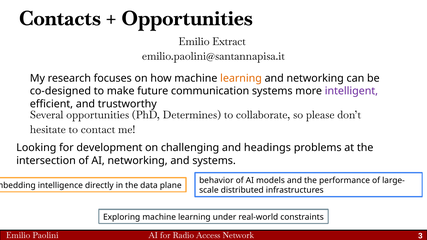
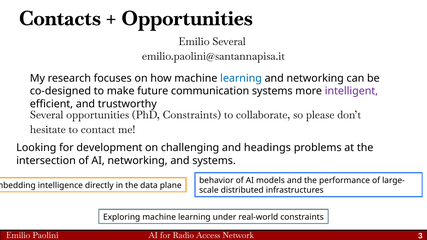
Emilio Extract: Extract -> Several (229, 42)
learning colour: orange -> blue (241, 78)
PhD Determines: Determines -> Constraints (192, 115)
